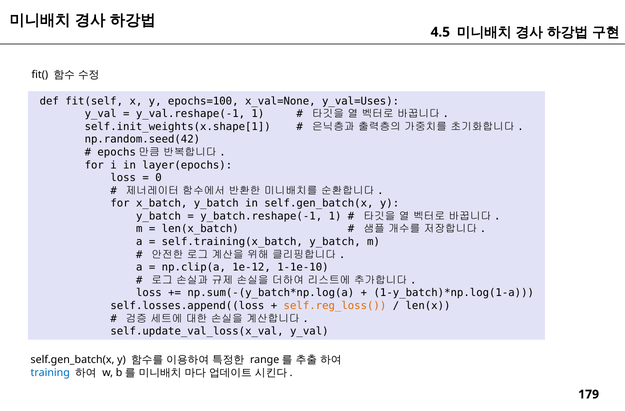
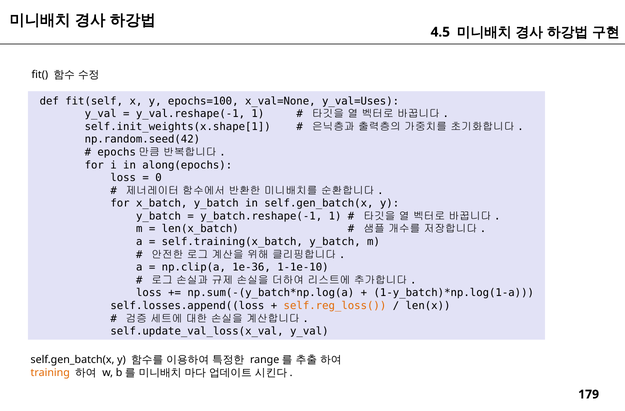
layer(epochs: layer(epochs -> along(epochs (187, 165)
1e-12: 1e-12 -> 1e-36 (252, 267)
training colour: blue -> orange (50, 372)
